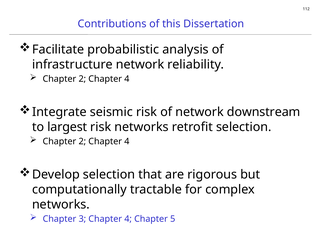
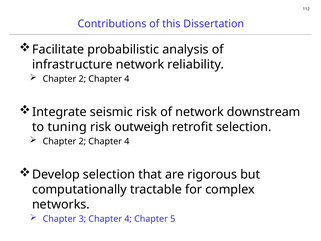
largest: largest -> tuning (67, 127)
risk networks: networks -> outweigh (142, 127)
